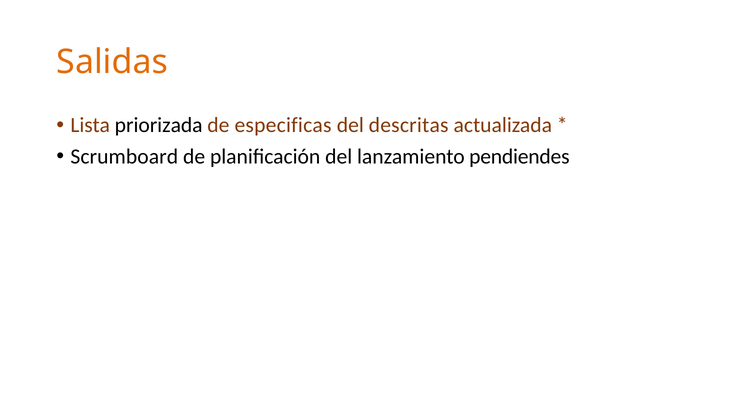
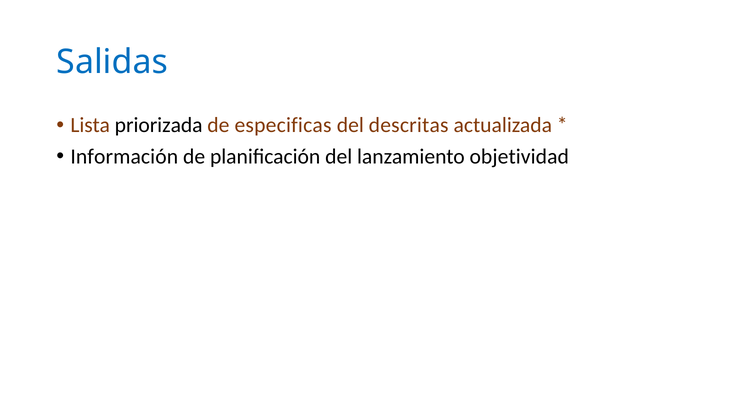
Salidas colour: orange -> blue (112, 62)
Scrumboard: Scrumboard -> Información (124, 156)
pendiendes: pendiendes -> objetividad (519, 156)
